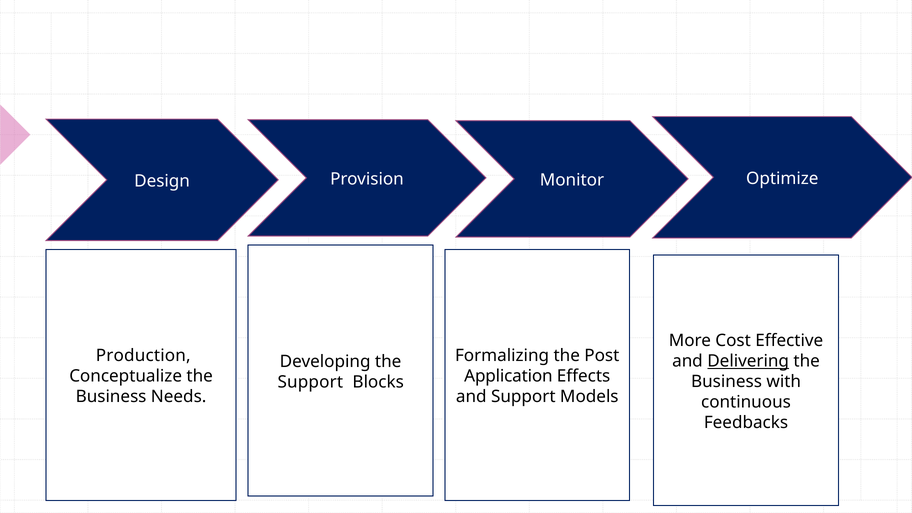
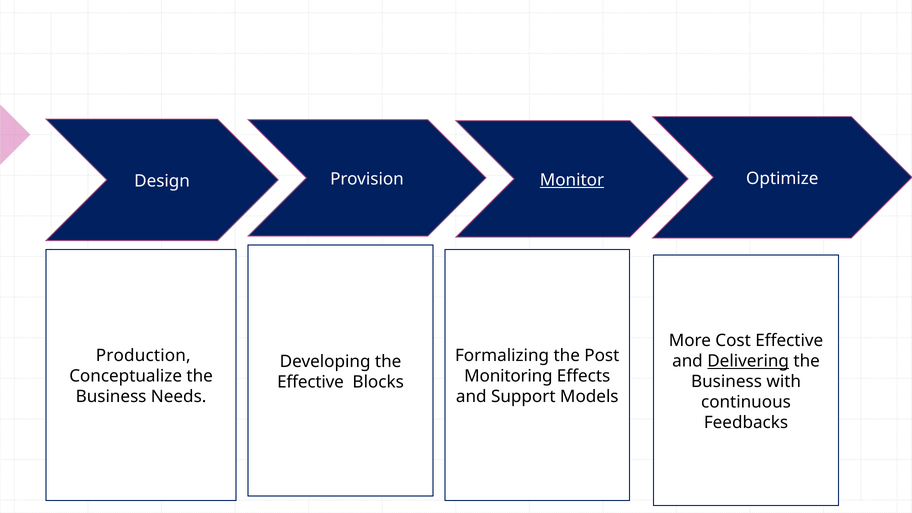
Monitor underline: none -> present (572, 180)
Application: Application -> Monitoring (508, 376)
Support: Support -> Effective (310, 382)
